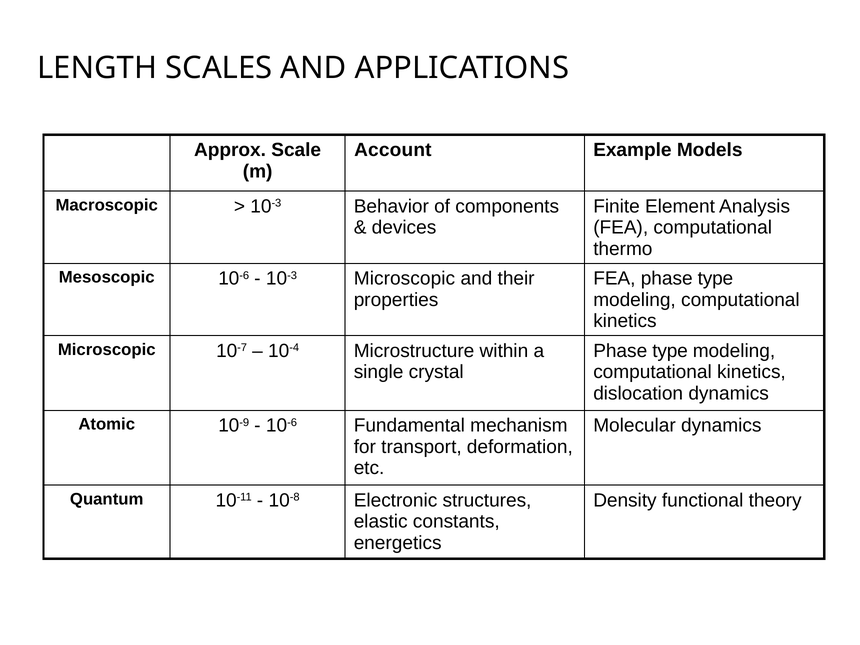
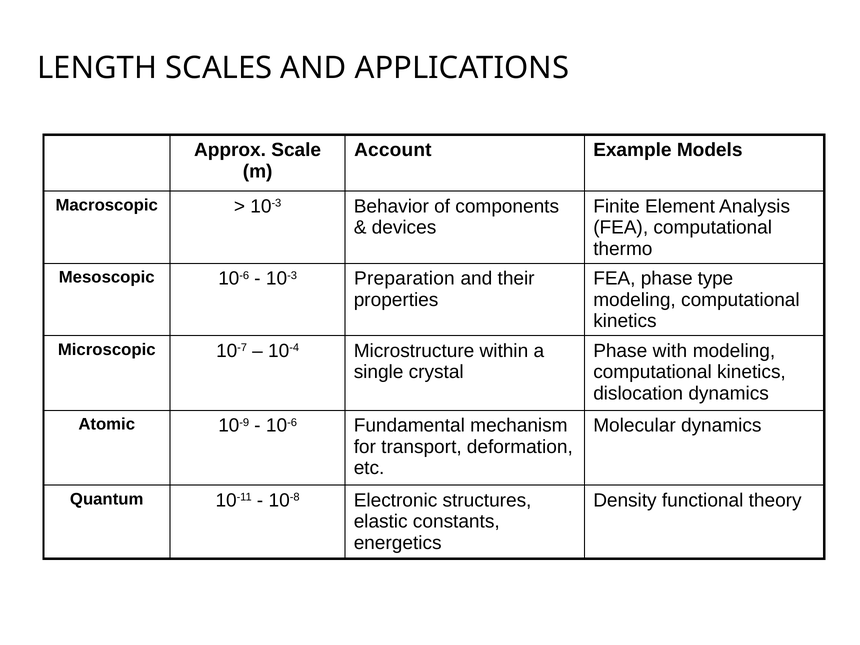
10-3 Microscopic: Microscopic -> Preparation (404, 279)
type: type -> with (670, 351)
